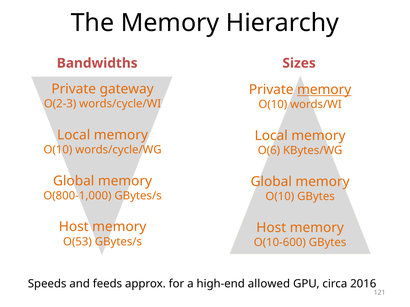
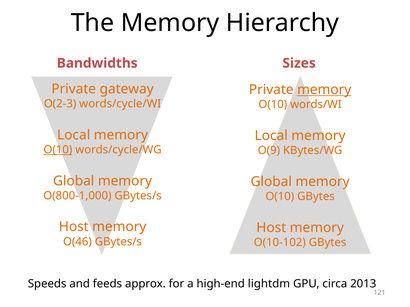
O(10 underline: none -> present (58, 150)
O(6: O(6 -> O(9 (269, 151)
O(53: O(53 -> O(46 (77, 242)
O(10-600: O(10-600 -> O(10-102 (280, 243)
allowed: allowed -> lightdm (269, 284)
2016: 2016 -> 2013 (363, 284)
